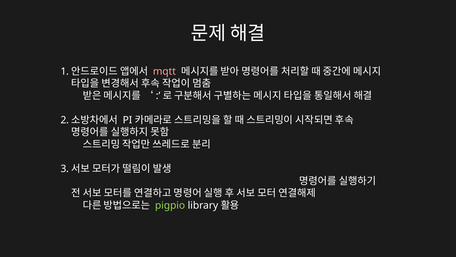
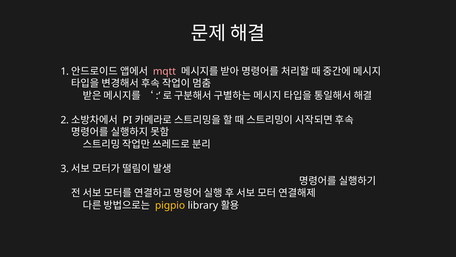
pigpio colour: light green -> yellow (170, 205)
